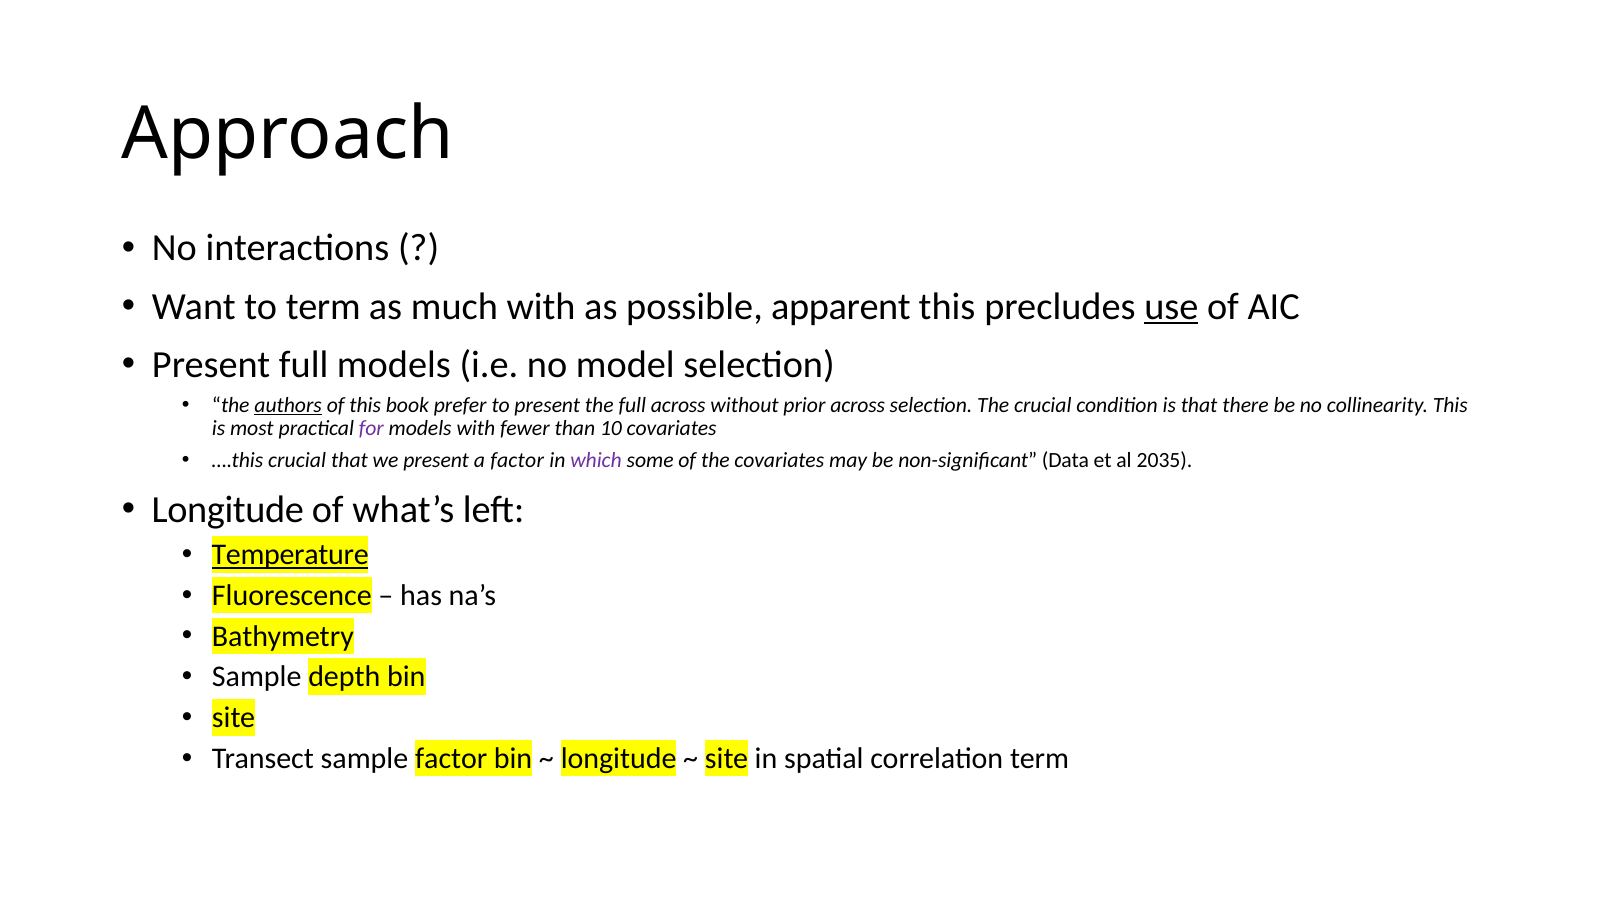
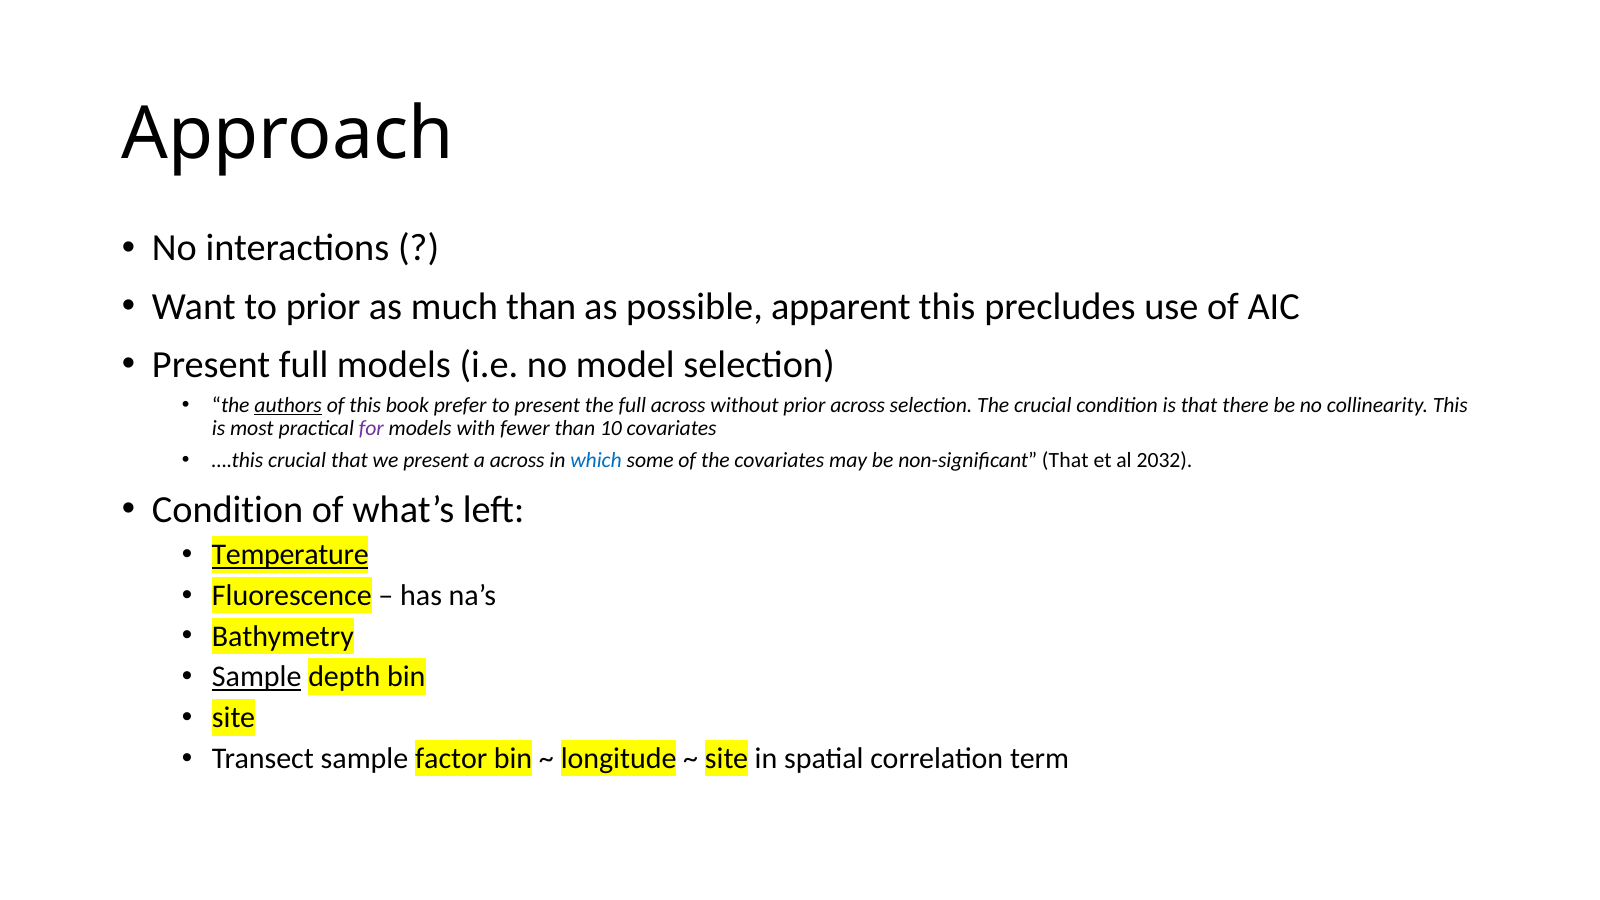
to term: term -> prior (323, 306)
much with: with -> than (541, 306)
use underline: present -> none (1171, 306)
a factor: factor -> across (517, 460)
which colour: purple -> blue (596, 460)
non-significant Data: Data -> That (1065, 460)
2035: 2035 -> 2032 (1165, 460)
Longitude: Longitude -> Condition (228, 509)
Sample underline: none -> present (257, 677)
